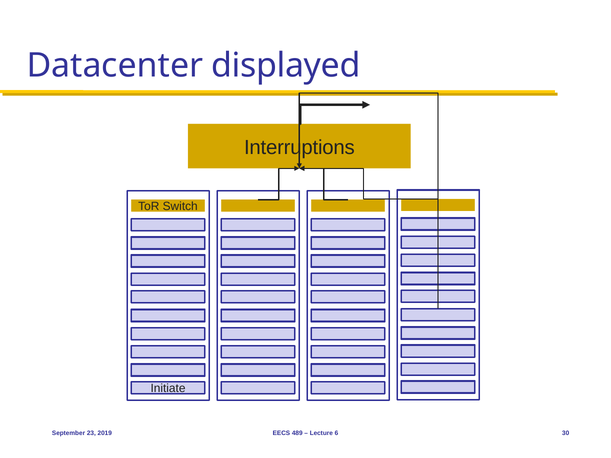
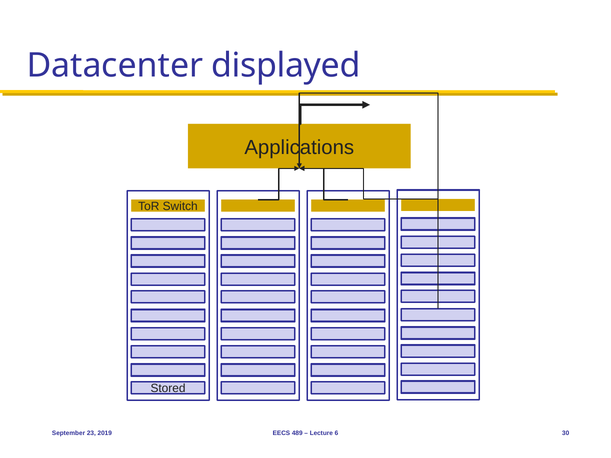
Interruptions: Interruptions -> Applications (299, 148)
Initiate: Initiate -> Stored (168, 389)
